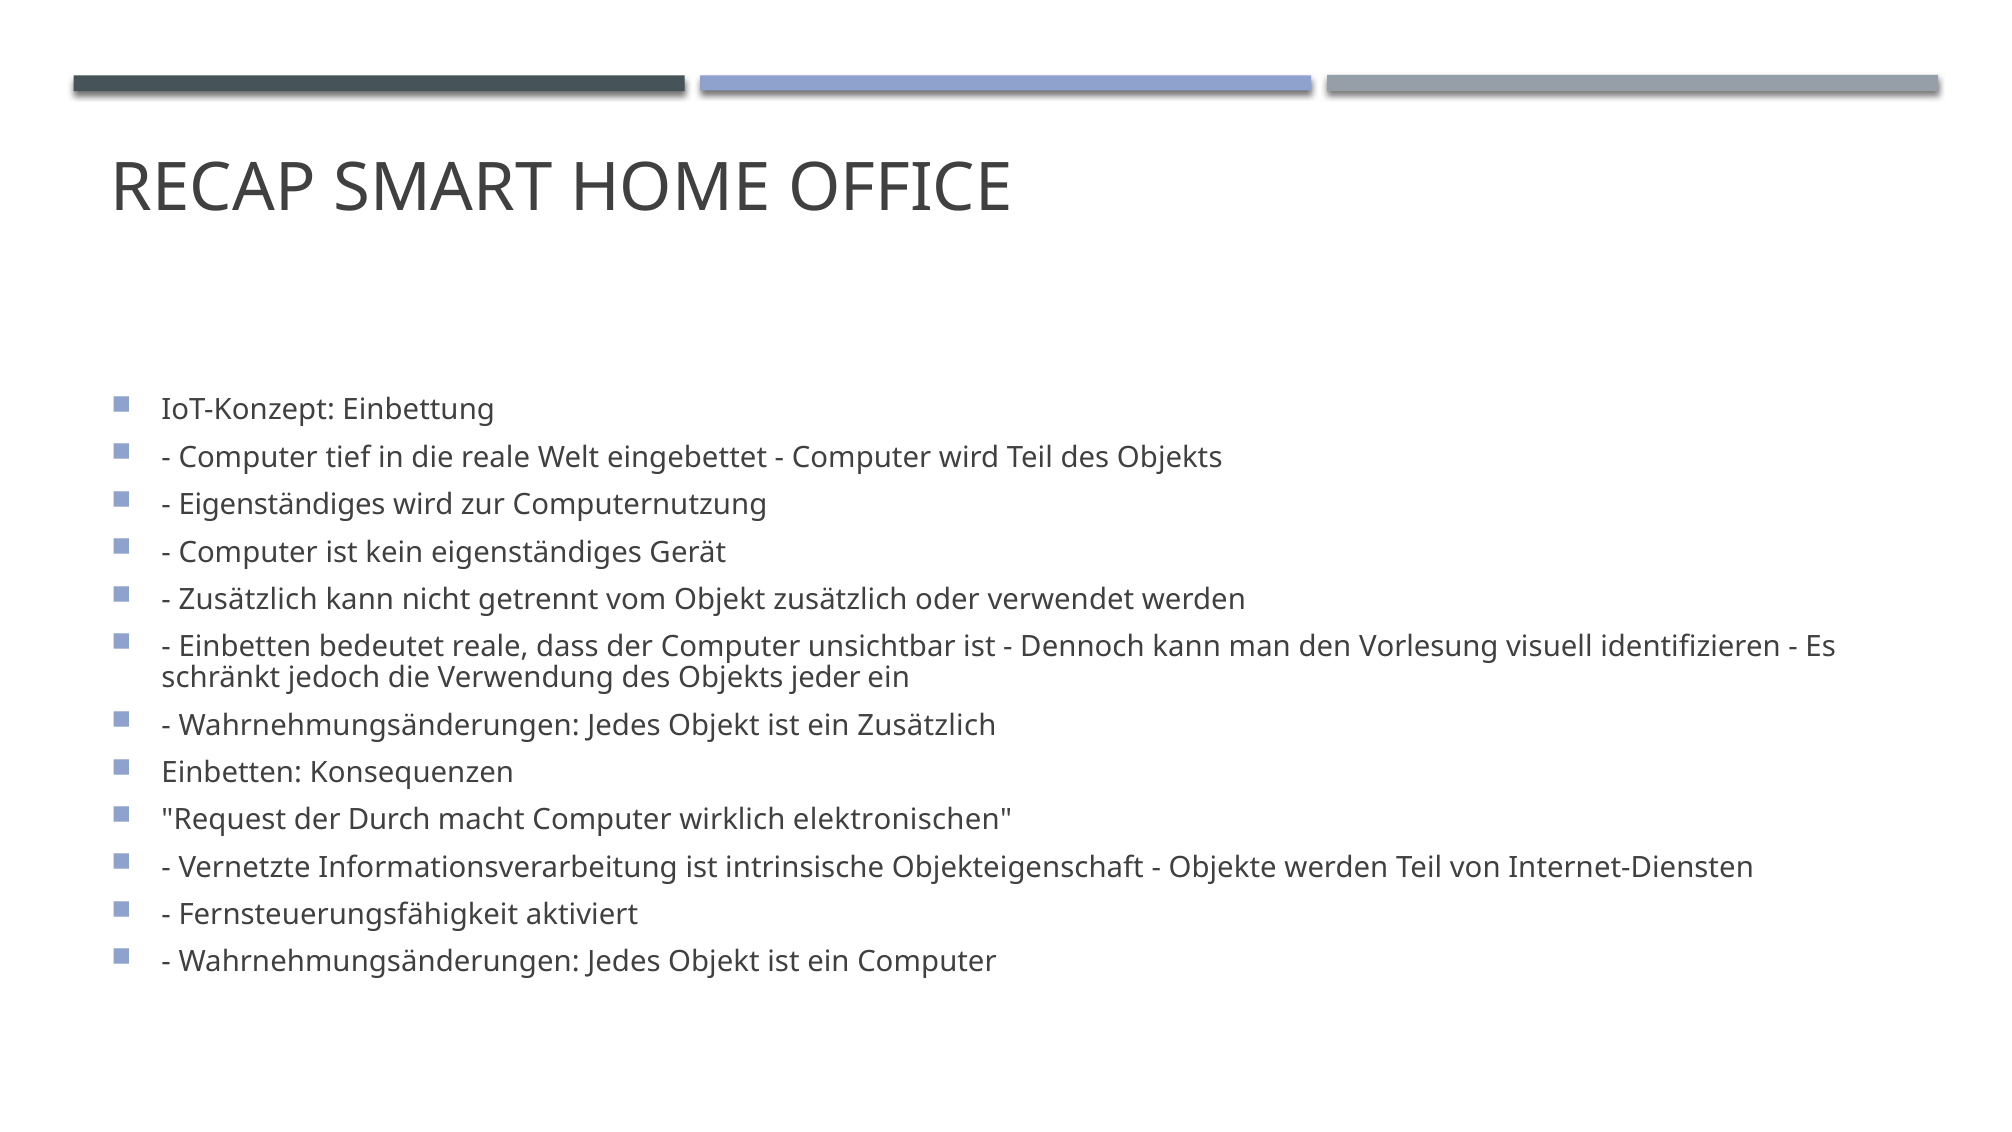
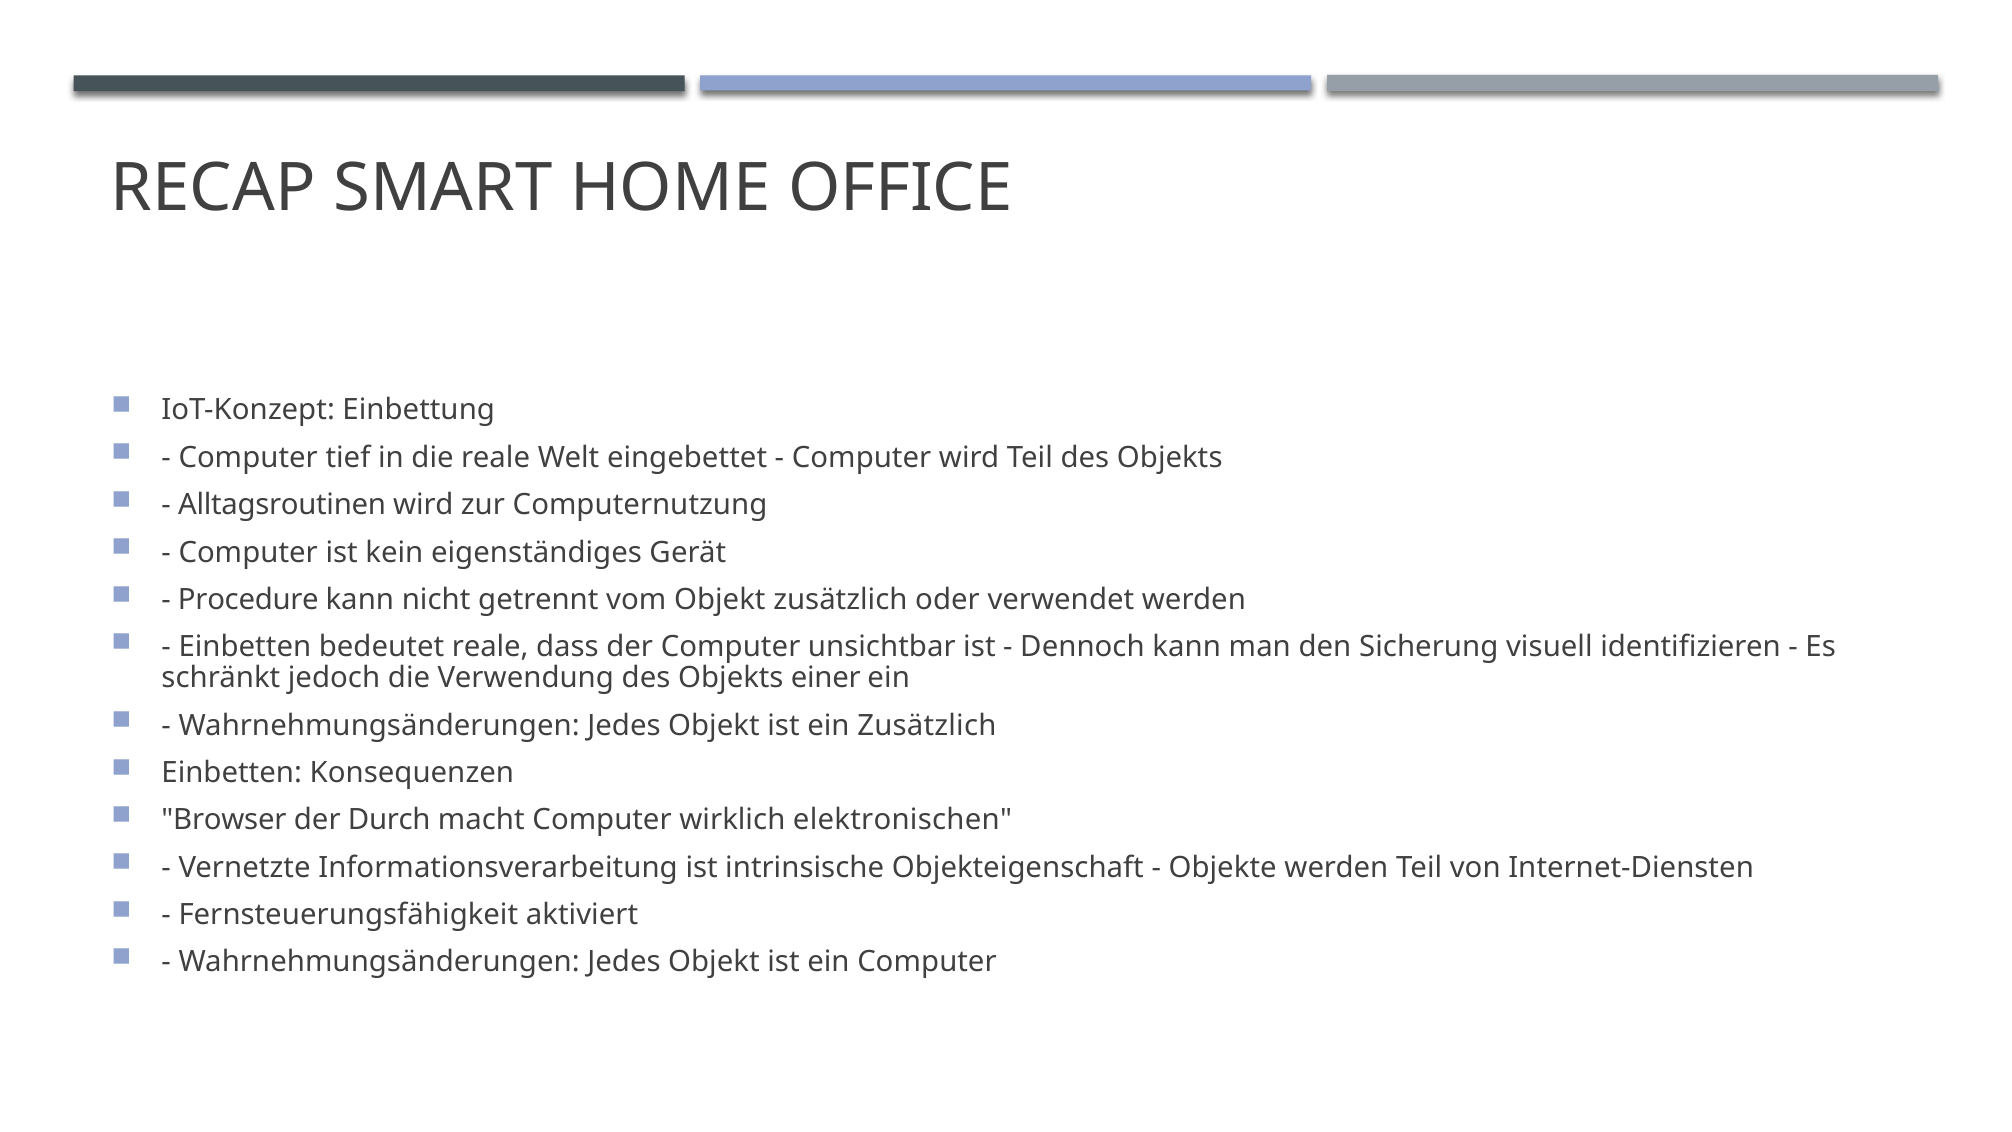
Eigenständiges: Eigenständiges -> Alltagsroutinen (282, 505)
Zusätzlich: Zusätzlich -> Procedure (248, 600)
Vorlesung: Vorlesung -> Sicherung (1429, 647)
jeder: jeder -> einer (826, 678)
Request: Request -> Browser (224, 820)
